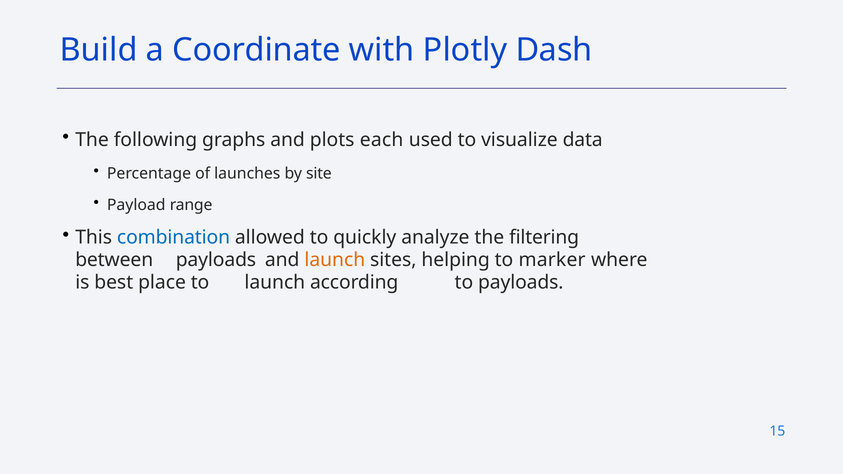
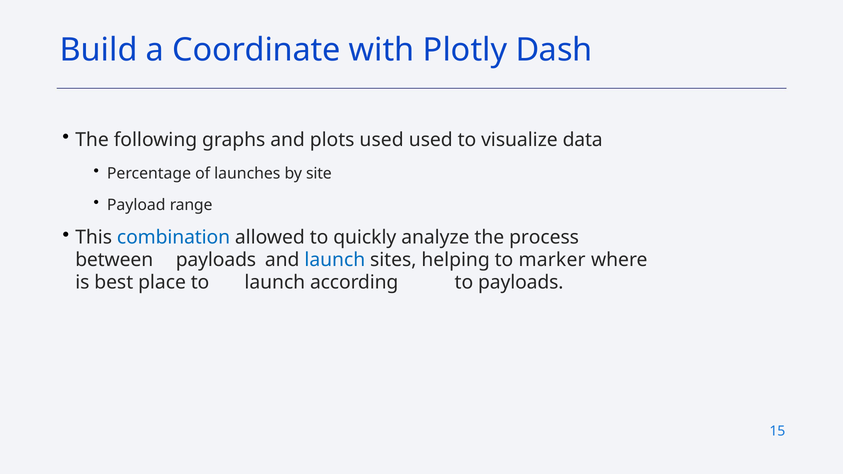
plots each: each -> used (382, 140)
filtering: filtering -> process (544, 237)
launch colour: orange -> blue (335, 260)
